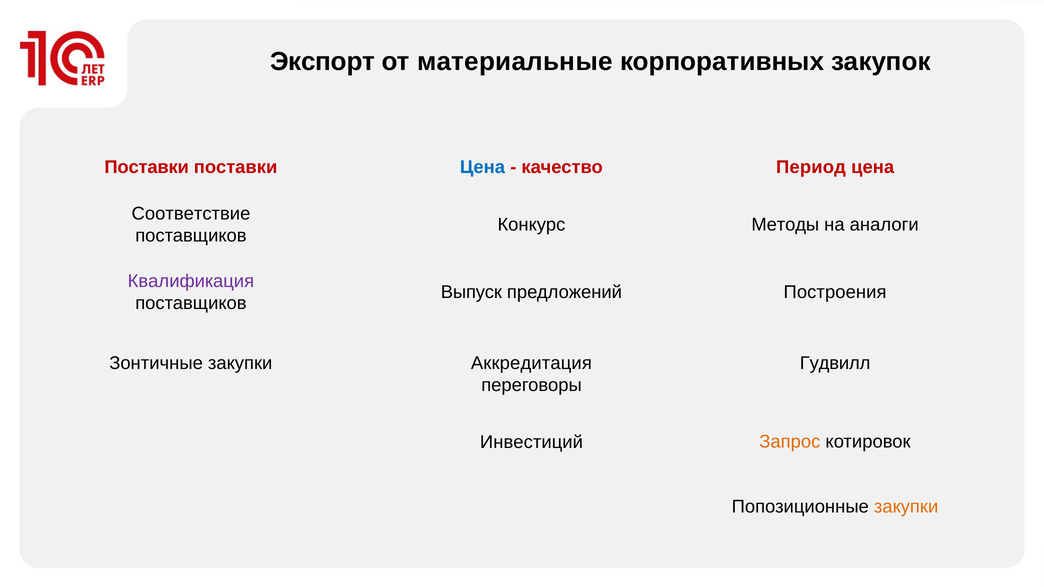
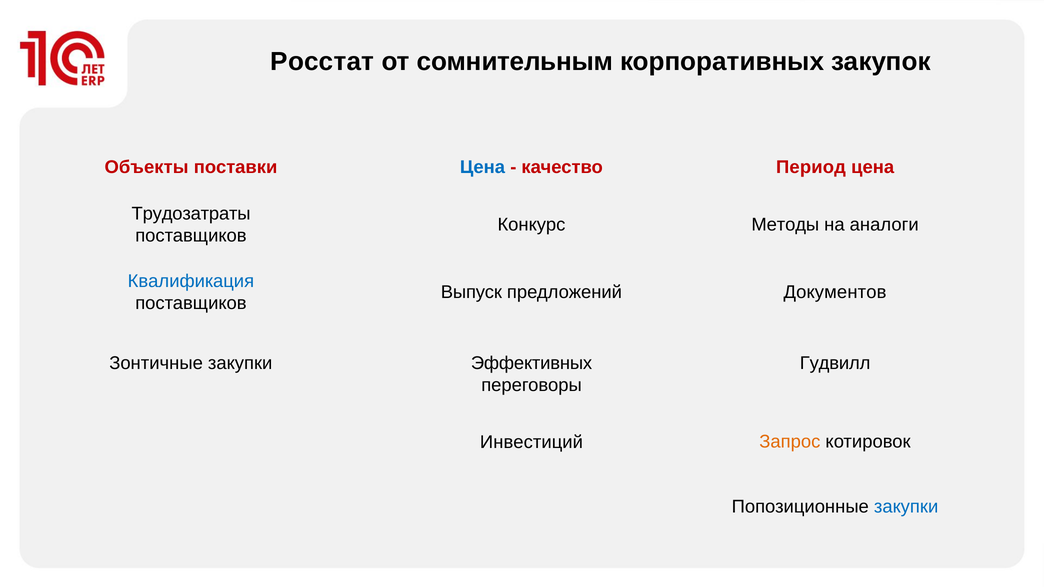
Экспорт: Экспорт -> Росстат (322, 61)
материальные: материальные -> сомнительным (515, 61)
Поставки: Поставки -> Объекты (147, 167)
Соответствие: Соответствие -> Трудозатраты (191, 214)
Квалификация colour: purple -> blue (191, 281)
Построения: Построения -> Документов (835, 292)
Аккредитация: Аккредитация -> Эффективных (532, 363)
закупки colour: orange -> blue (906, 507)
